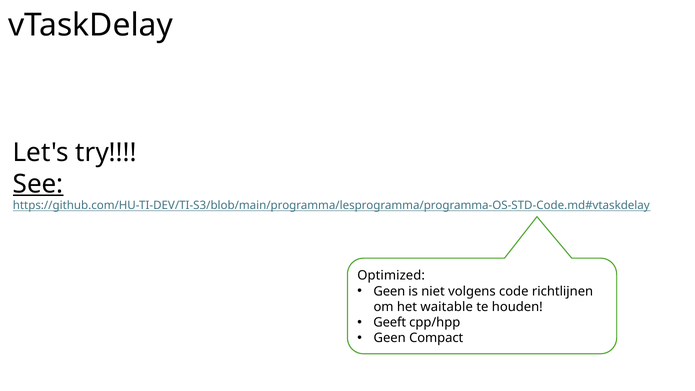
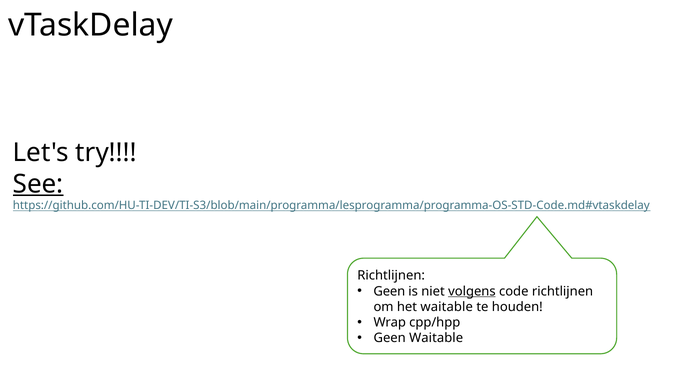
Optimized: Optimized -> Richtlijnen (391, 276)
volgens underline: none -> present (472, 291)
Geeft: Geeft -> Wrap (390, 322)
Geen Compact: Compact -> Waitable (436, 338)
